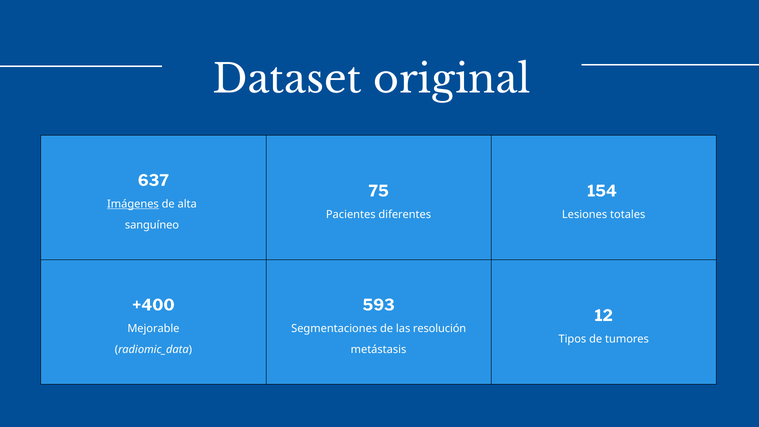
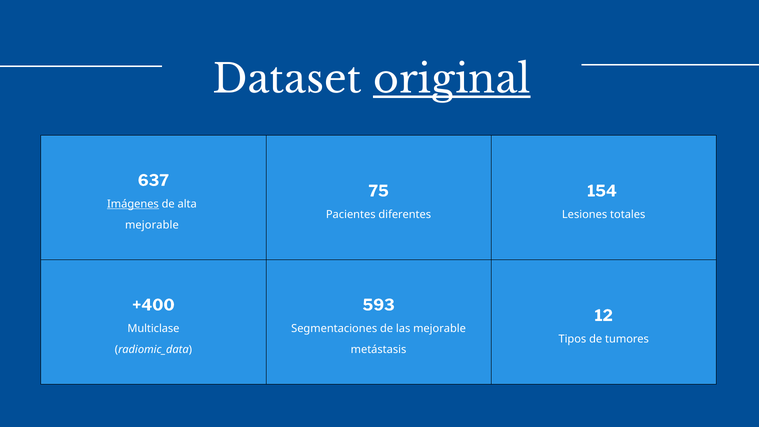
original underline: none -> present (452, 80)
sanguíneo: sanguíneo -> mejorable (152, 225)
Mejorable: Mejorable -> Multiclase (153, 329)
las resolución: resolución -> mejorable (440, 329)
